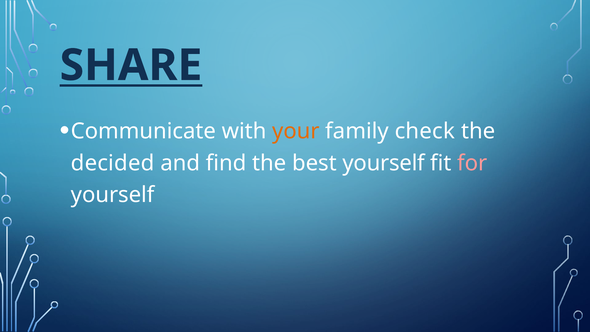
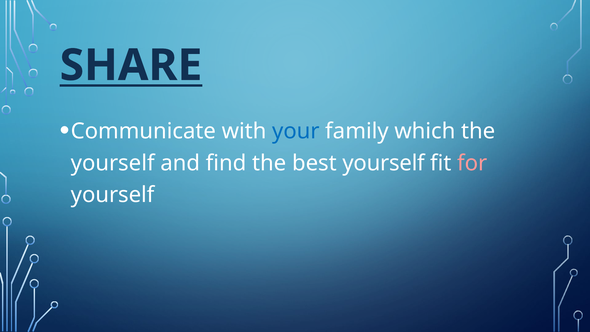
your colour: orange -> blue (296, 131)
check: check -> which (425, 131)
decided: decided -> yourself (113, 163)
